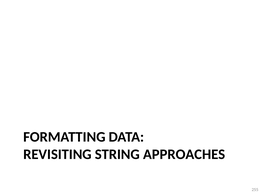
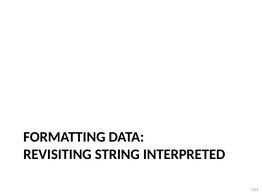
APPROACHES: APPROACHES -> INTERPRETED (184, 155)
